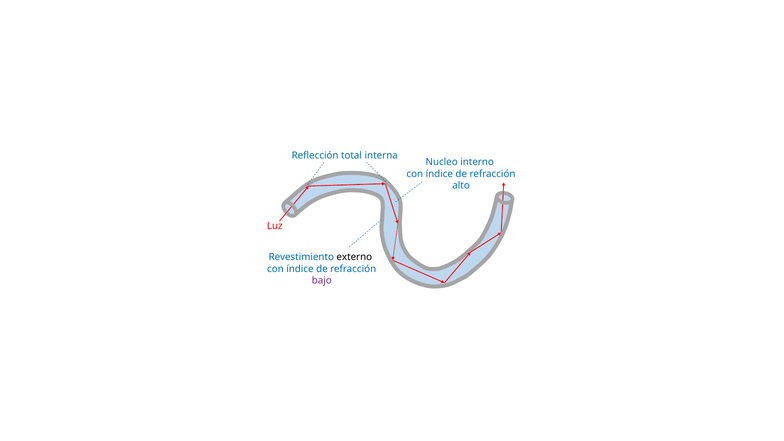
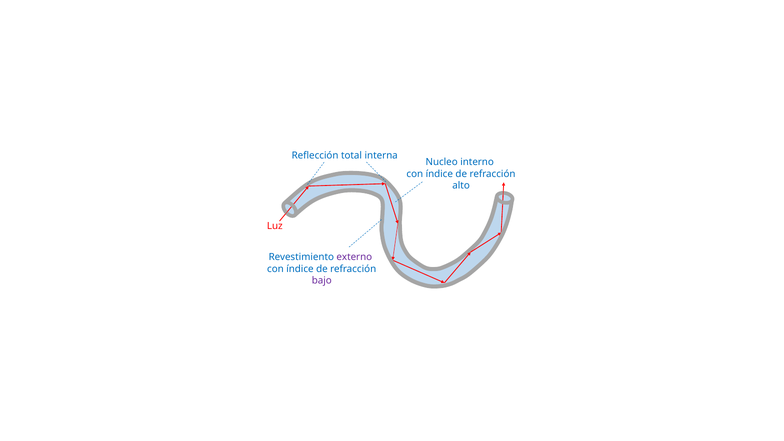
externo colour: black -> purple (354, 257)
